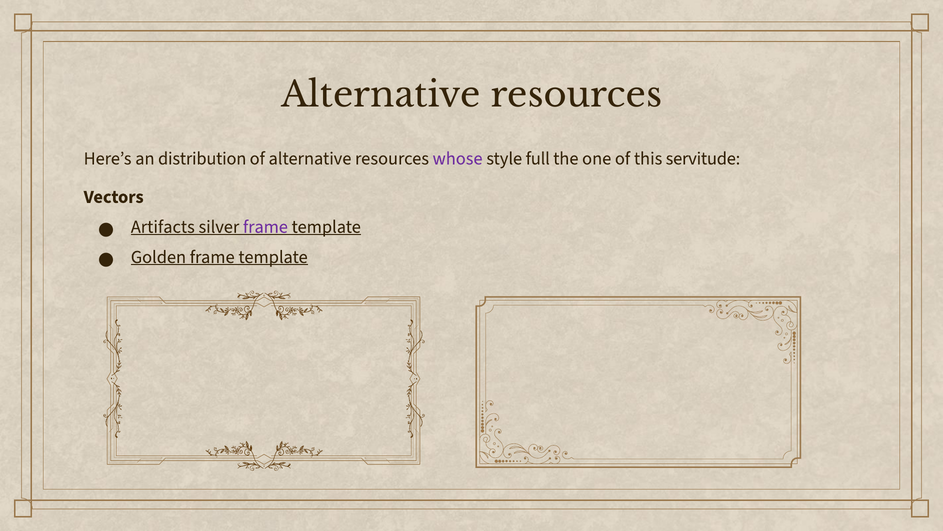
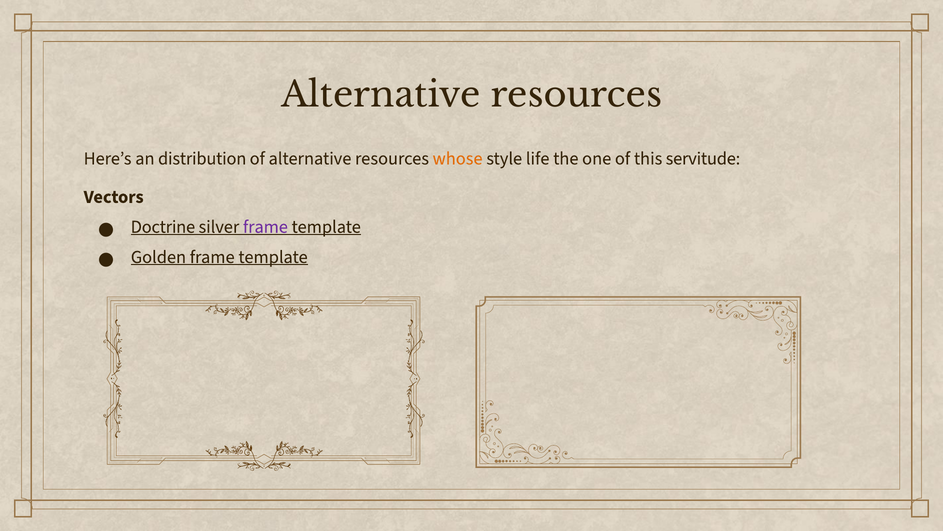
whose colour: purple -> orange (458, 158)
full: full -> life (538, 158)
Artifacts: Artifacts -> Doctrine (163, 227)
